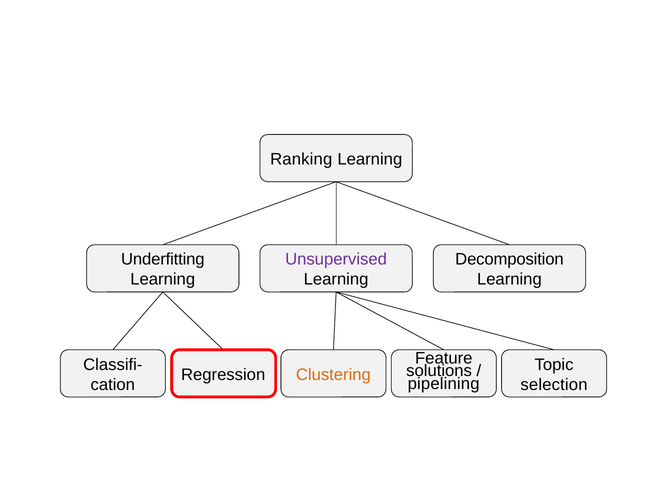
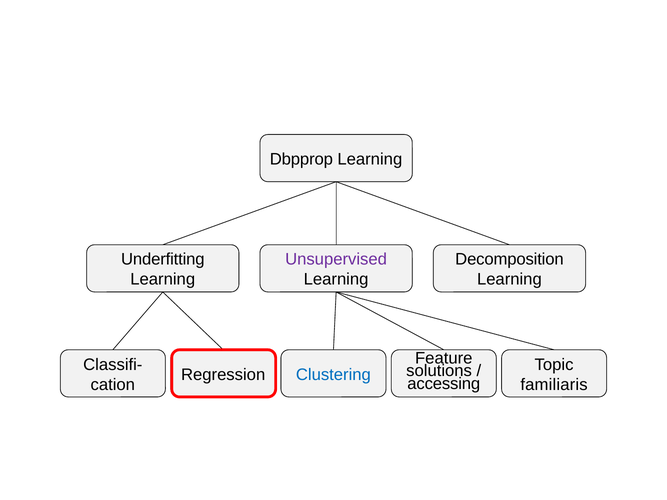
Ranking: Ranking -> Dbpprop (301, 159)
Clustering colour: orange -> blue (333, 375)
pipelining: pipelining -> accessing (444, 384)
selection: selection -> familiaris (554, 385)
